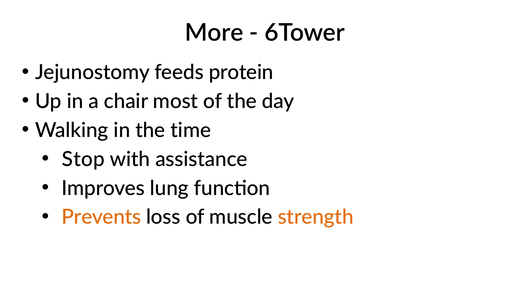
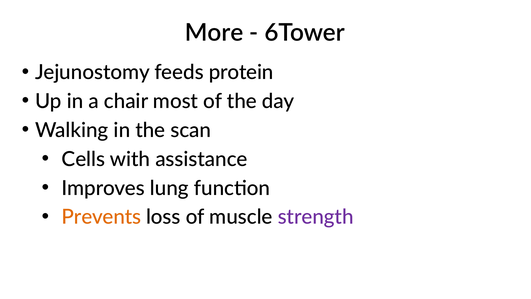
time: time -> scan (191, 130)
Stop: Stop -> Cells (83, 159)
strength colour: orange -> purple (316, 217)
